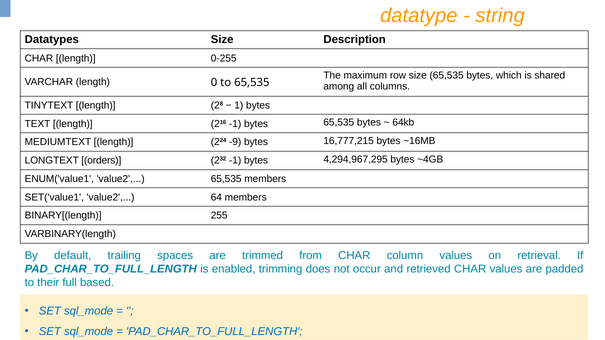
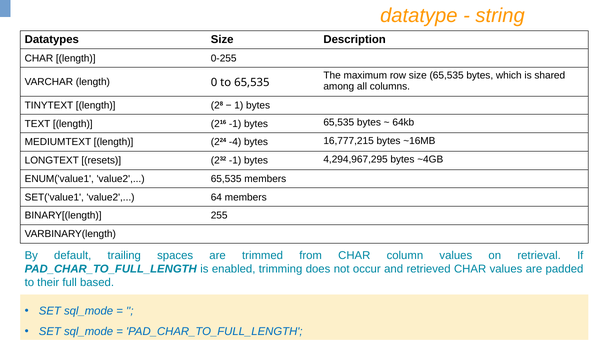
-9: -9 -> -4 (235, 142)
orders: orders -> resets (101, 161)
